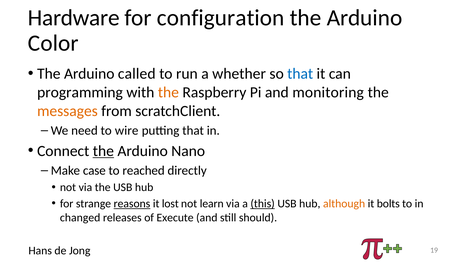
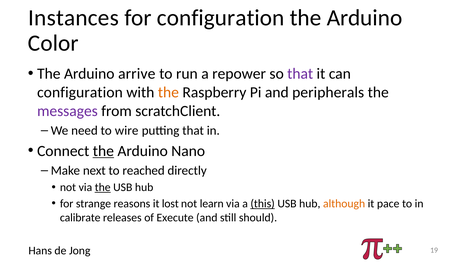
Hardware: Hardware -> Instances (74, 18)
called: called -> arrive (137, 74)
whether: whether -> repower (239, 74)
that colour: blue -> purple (300, 74)
programming: programming -> configuration (80, 93)
monitoring: monitoring -> peripherals (328, 93)
messages colour: orange -> purple (67, 111)
case: case -> next (94, 171)
the underline: none -> present (103, 188)
reasons underline: present -> none (132, 204)
bolts: bolts -> pace (388, 204)
changed: changed -> calibrate (80, 218)
